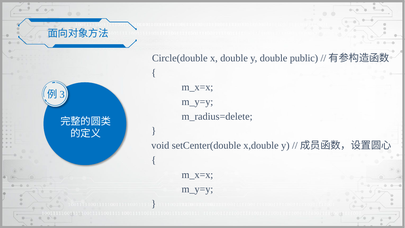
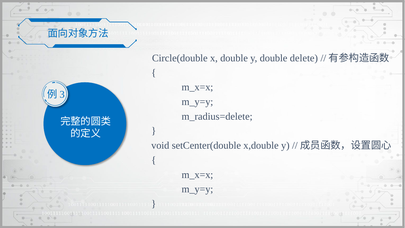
public: public -> delete (304, 58)
